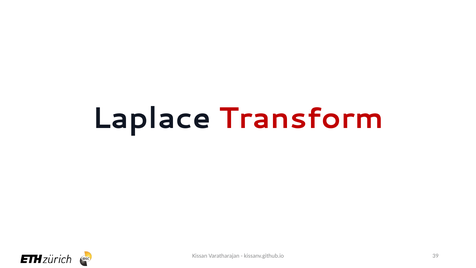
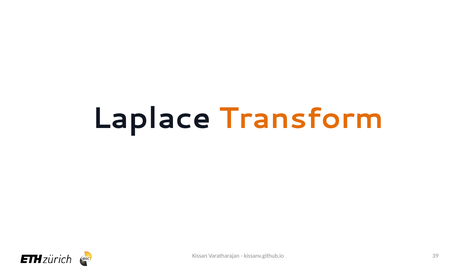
Transform colour: red -> orange (301, 118)
